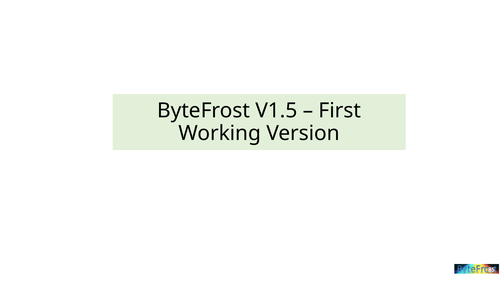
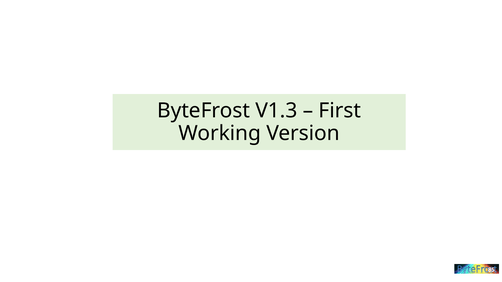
V1.5: V1.5 -> V1.3 (276, 111)
